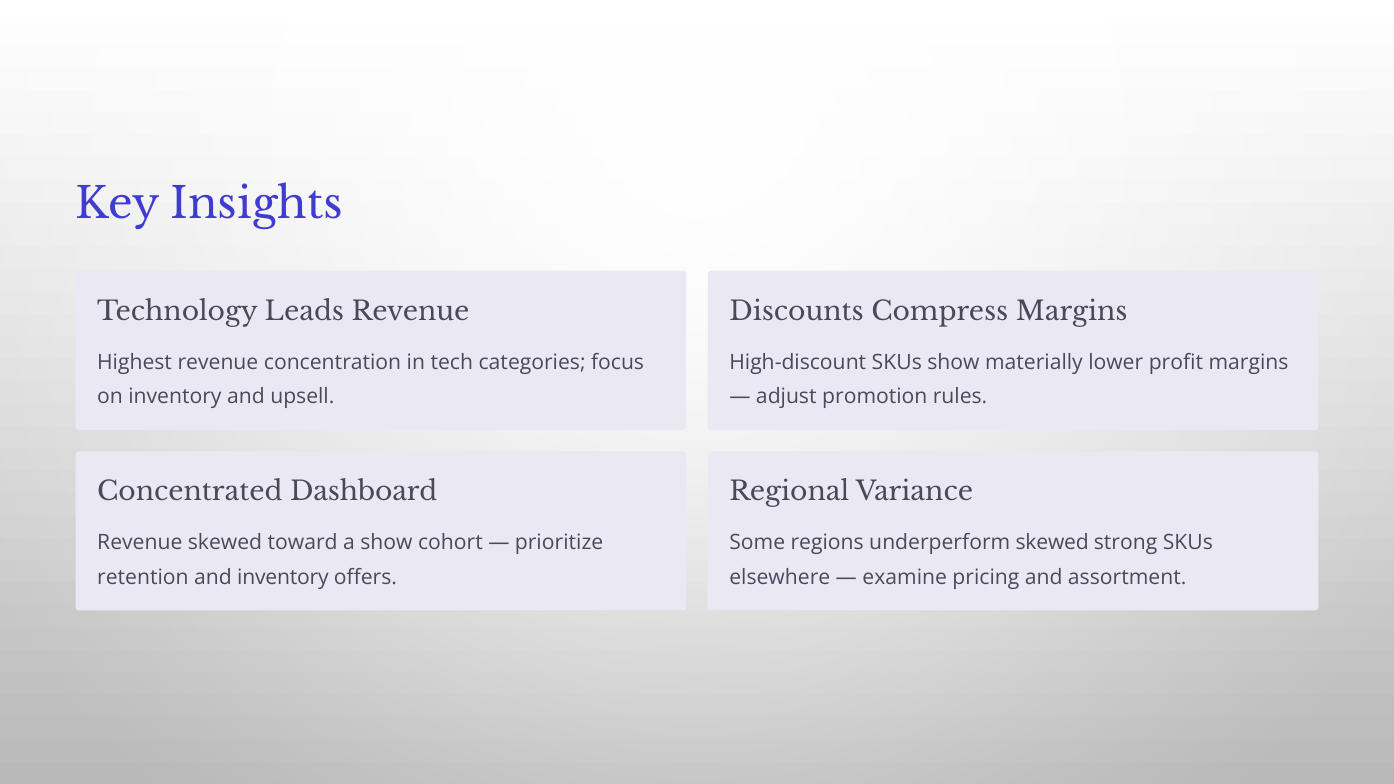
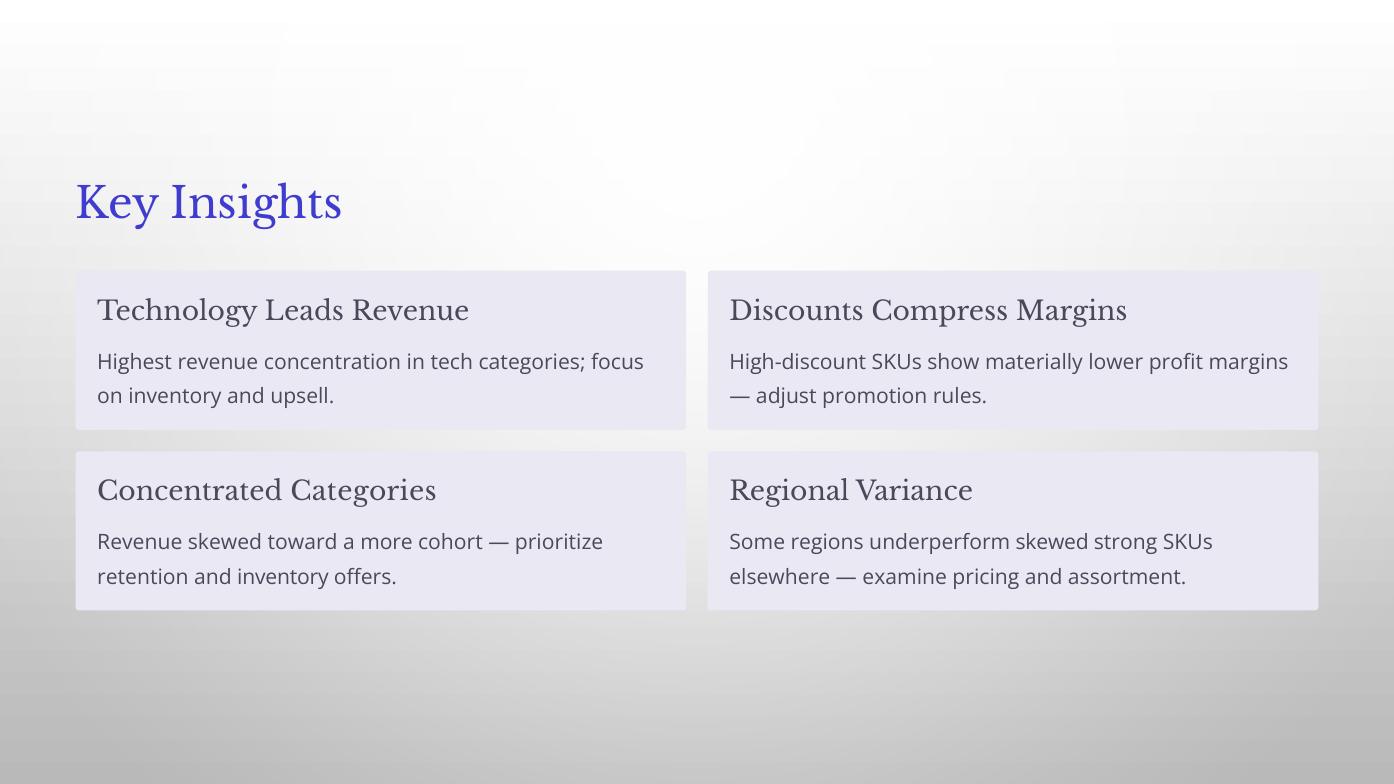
Concentrated Dashboard: Dashboard -> Categories (363, 492)
a show: show -> more (387, 543)
